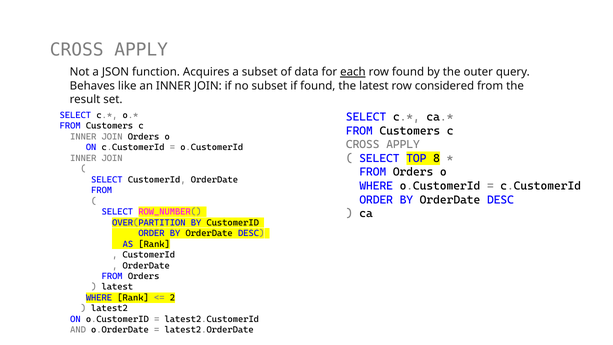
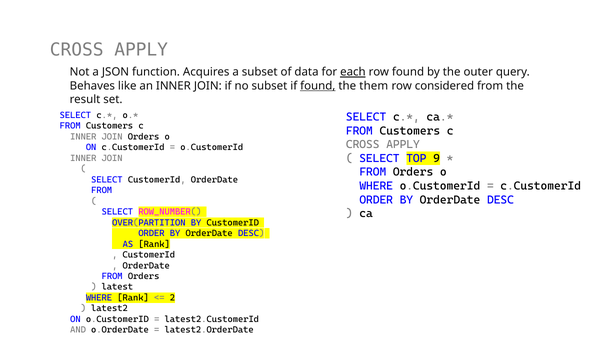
found underline: none -> present (318, 86)
the latest: latest -> them (374, 86)
8: 8 -> 9 (437, 158)
